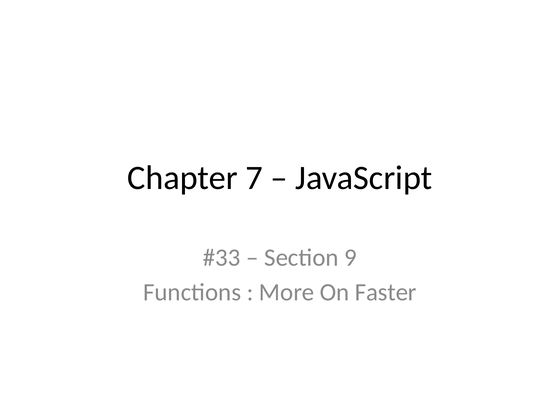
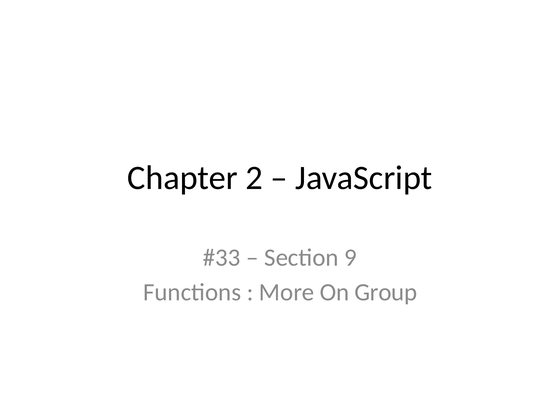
7: 7 -> 2 (254, 178)
Faster: Faster -> Group (386, 292)
